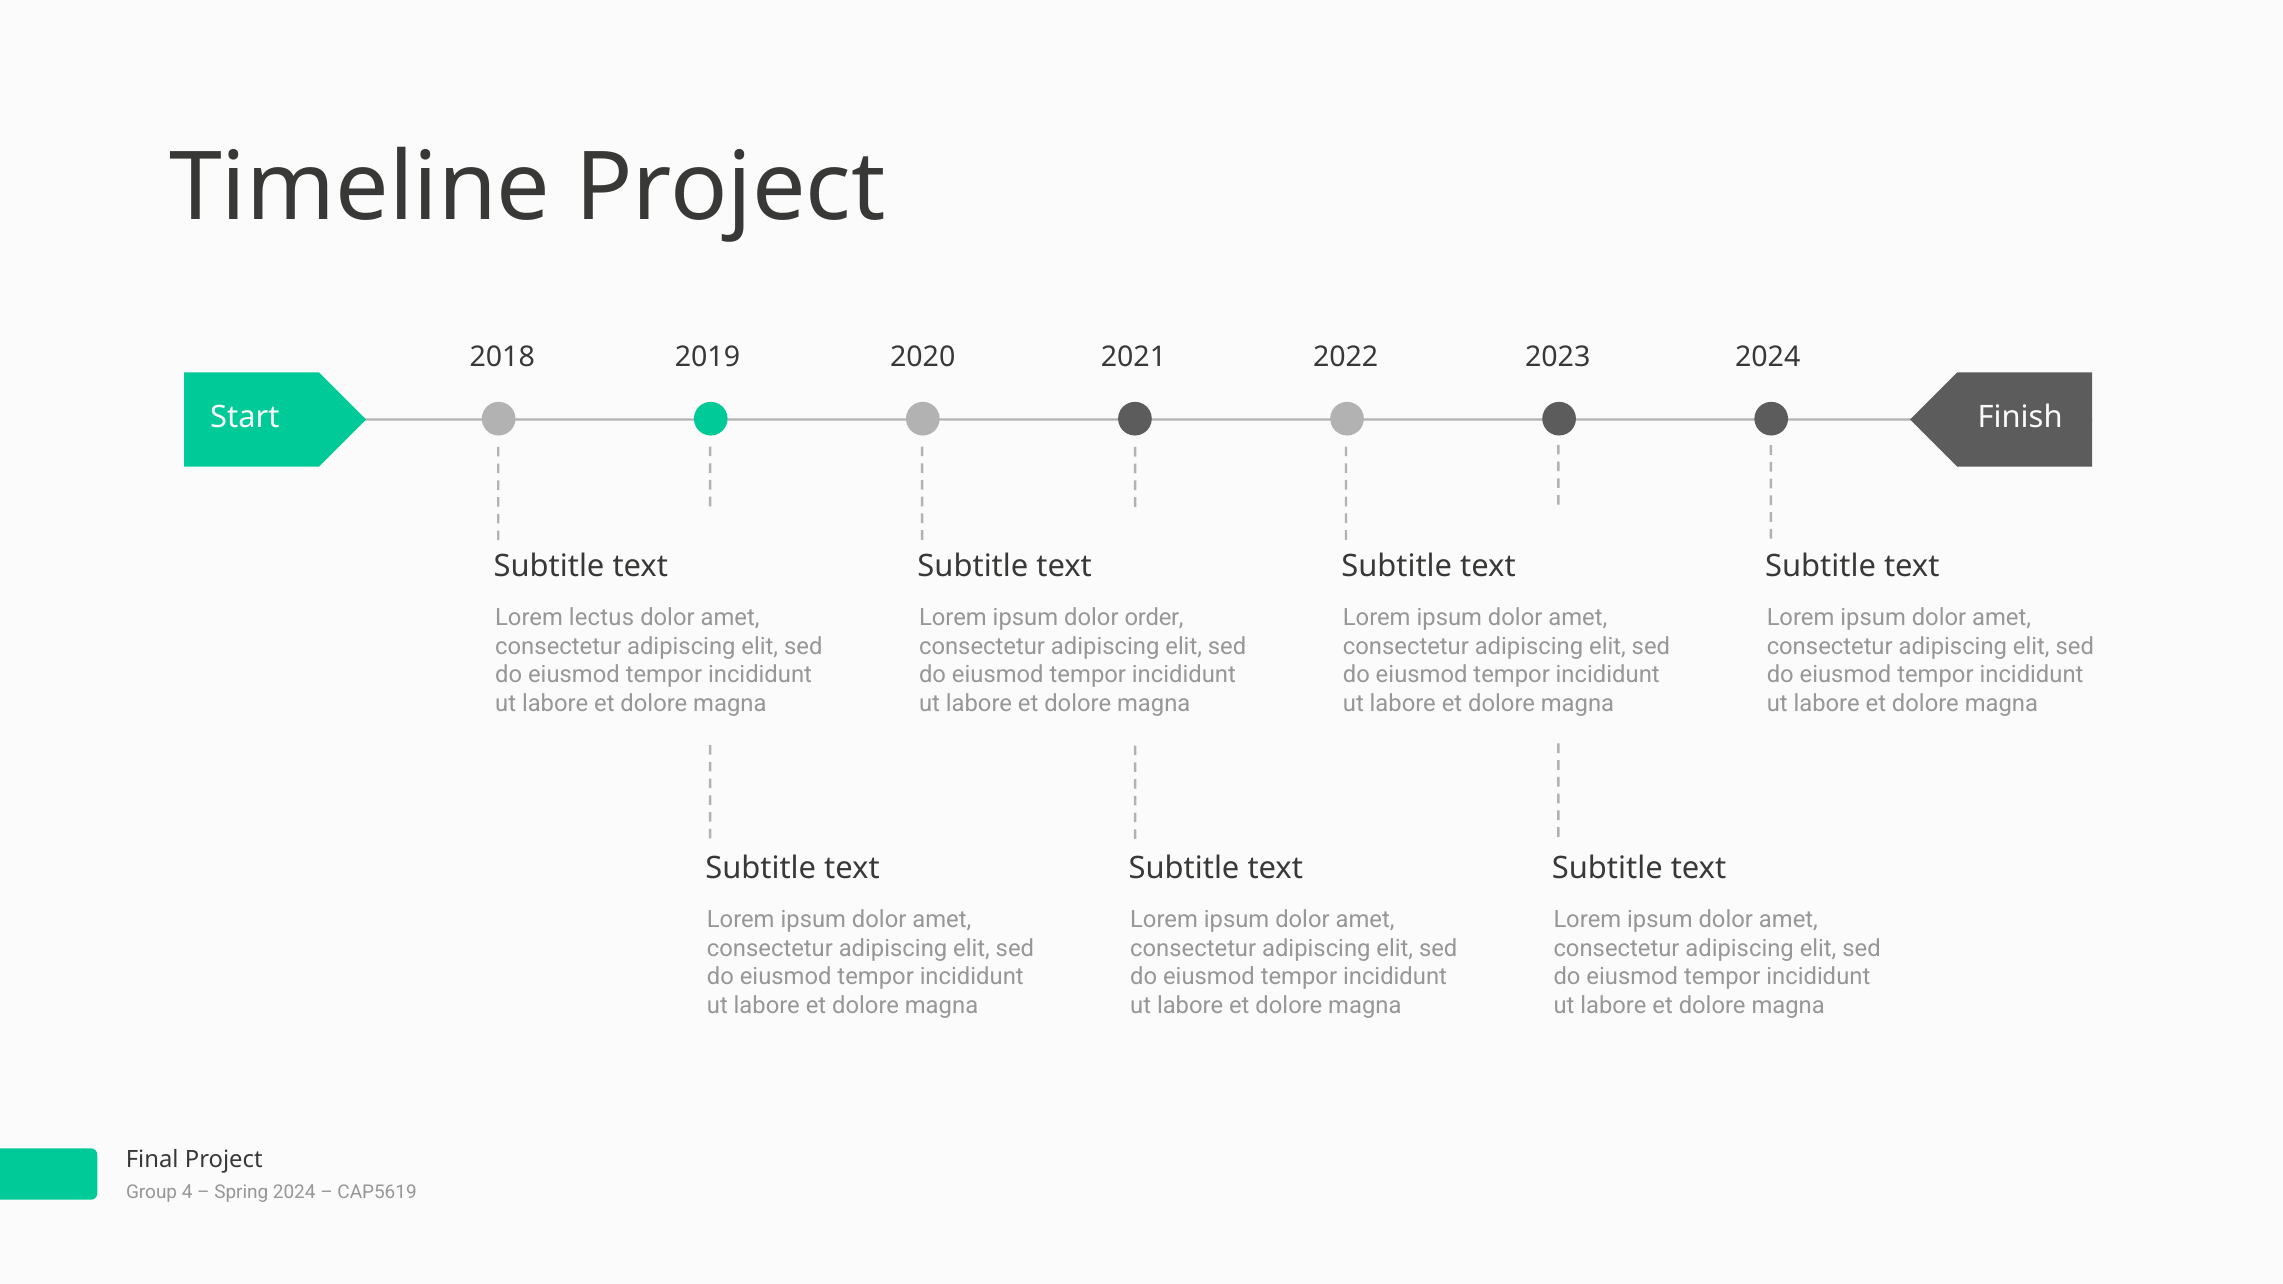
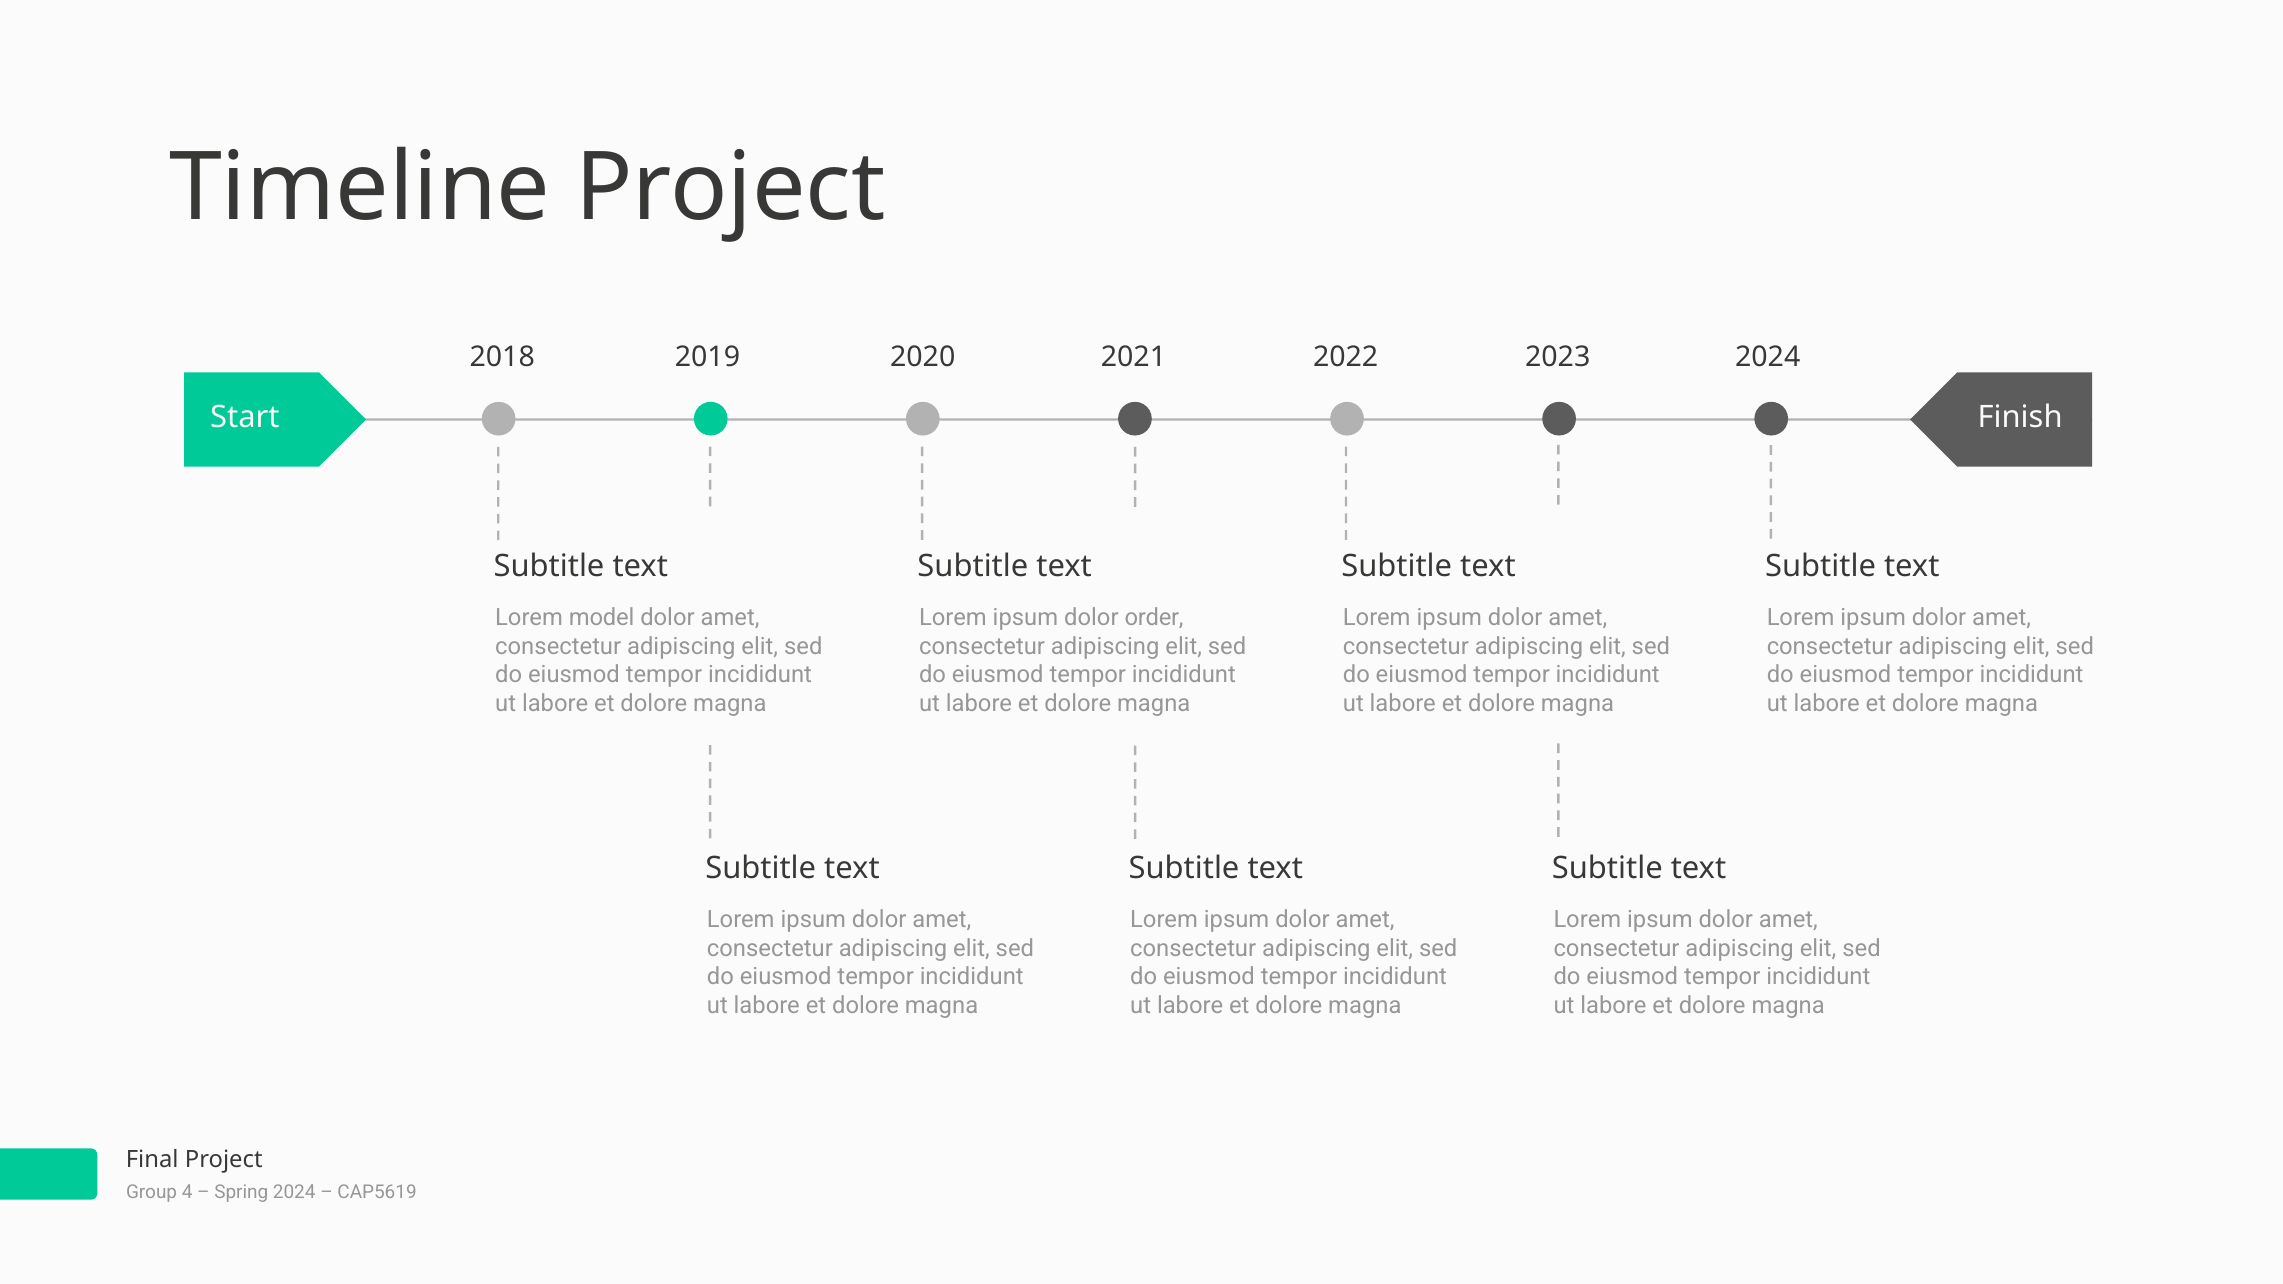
lectus: lectus -> model (602, 618)
